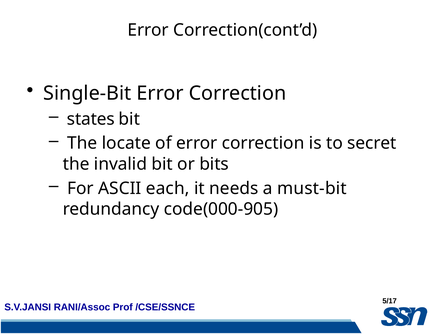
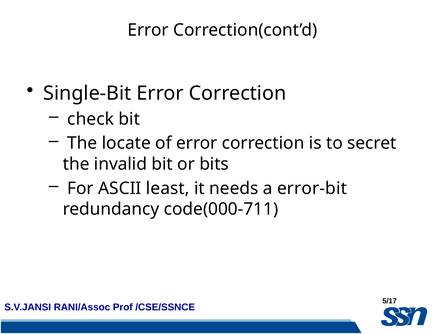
states: states -> check (91, 119)
each: each -> least (168, 188)
must-bit: must-bit -> error-bit (312, 188)
code(000-905: code(000-905 -> code(000-711 (221, 209)
